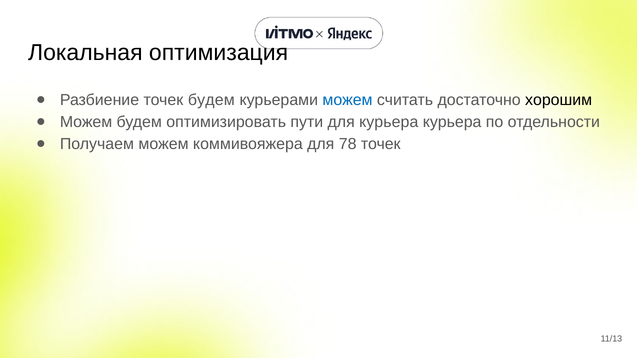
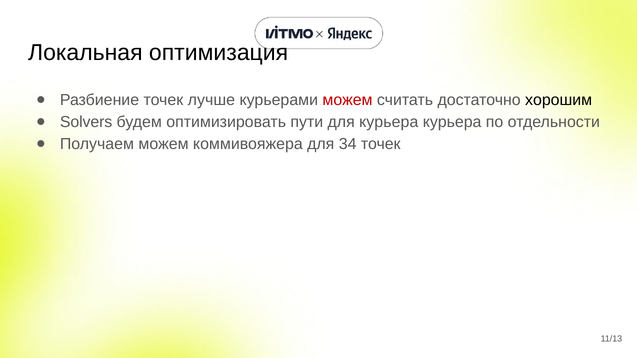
точек будем: будем -> лучше (211, 100)
можем colour: blue -> red (348, 100)
Можем: Можем -> Solvers (86, 122)
78: 78 -> 34 (348, 144)
